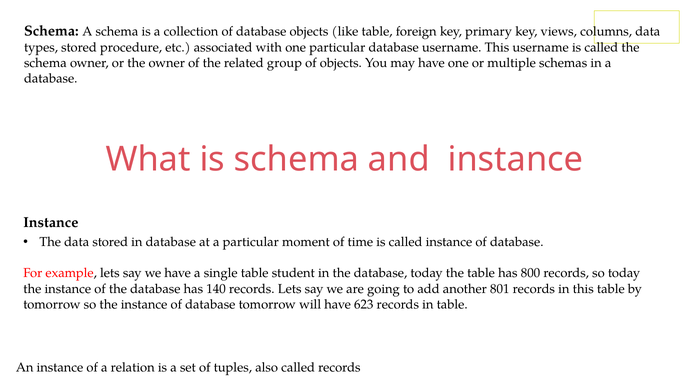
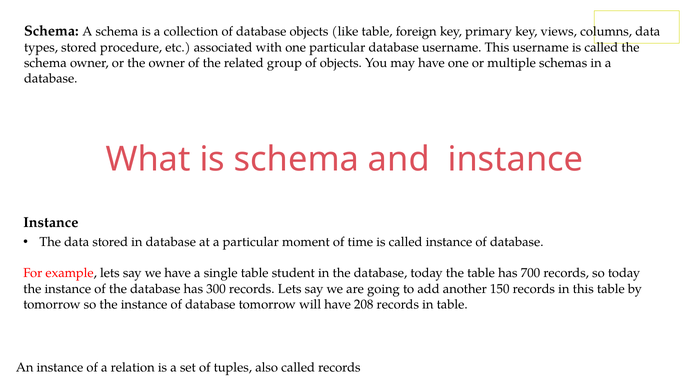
800: 800 -> 700 (530, 273)
140: 140 -> 300 (216, 288)
801: 801 -> 150 (500, 288)
623: 623 -> 208 (364, 304)
